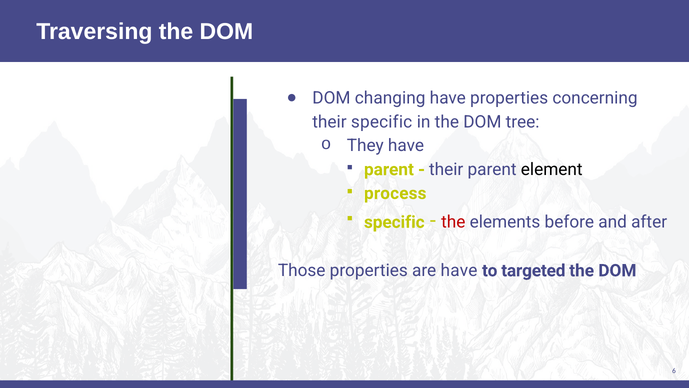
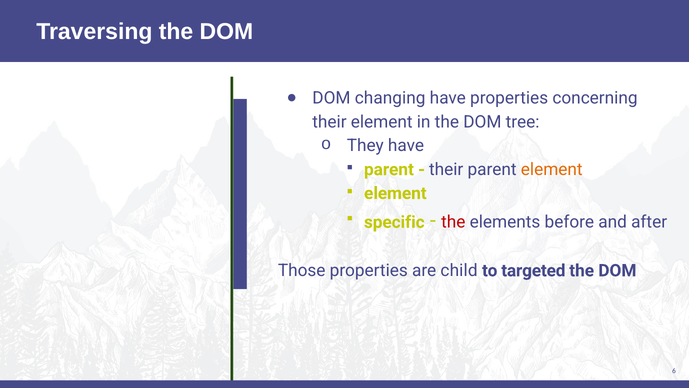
their specific: specific -> element (382, 122)
element colour: black -> orange (552, 169)
process: process -> element (395, 193)
are have: have -> child (459, 270)
